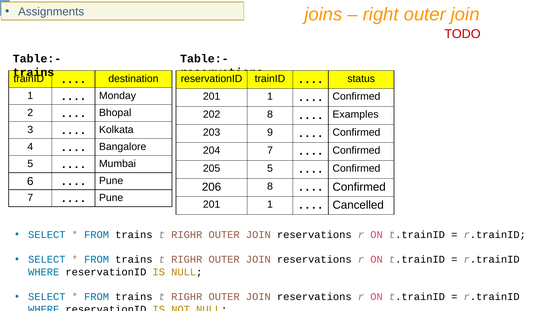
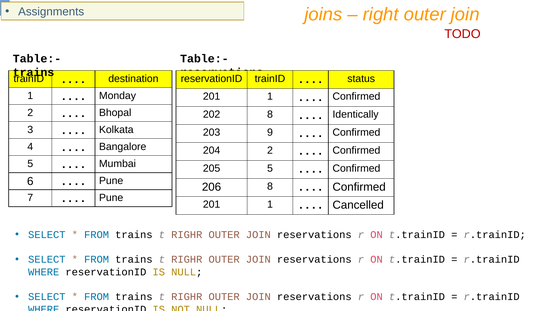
Examples: Examples -> Identically (356, 115)
204 7: 7 -> 2 (270, 151)
